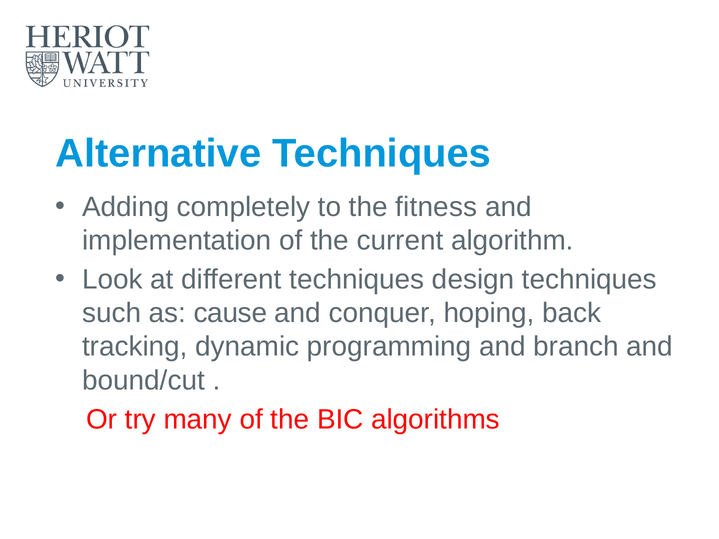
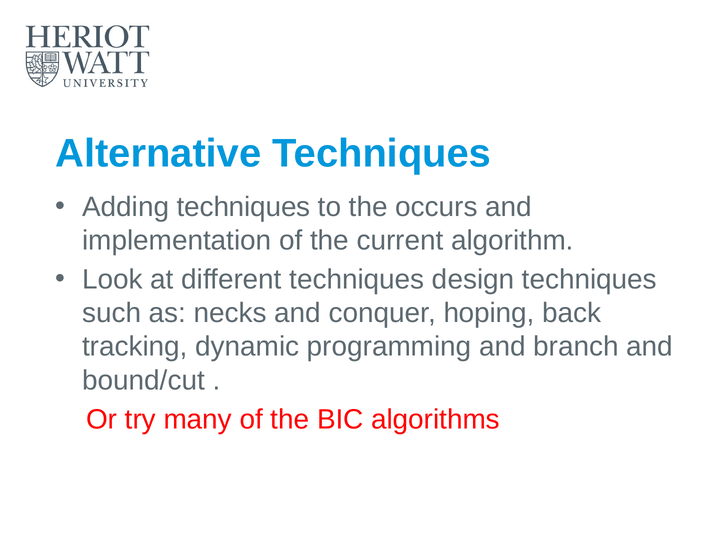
Adding completely: completely -> techniques (244, 207)
fitness: fitness -> occurs (437, 207)
cause: cause -> necks (230, 313)
